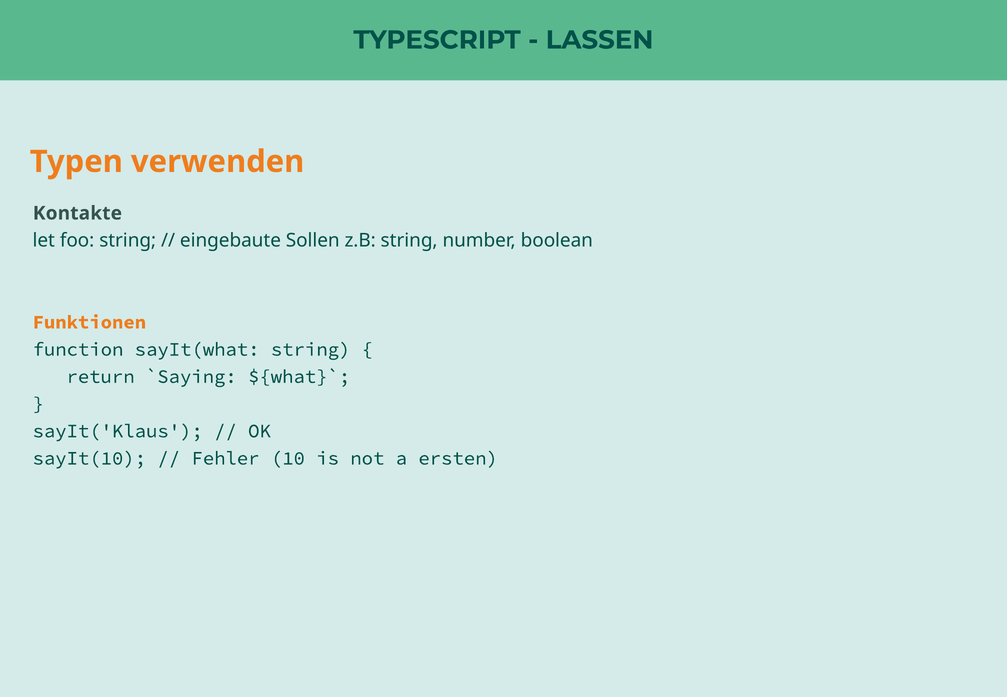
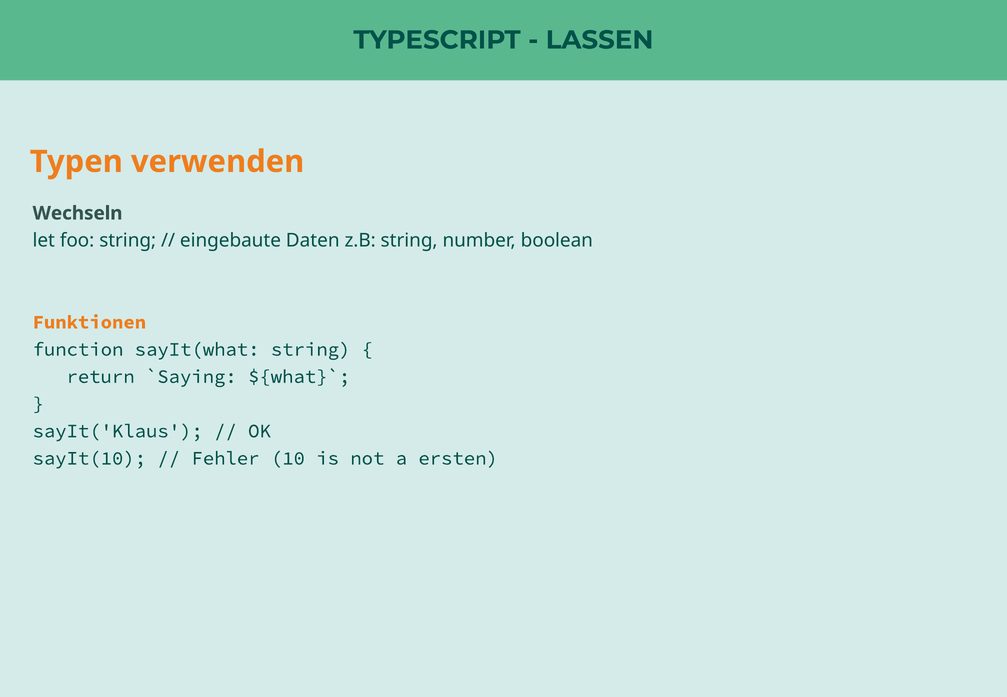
Kontakte: Kontakte -> Wechseln (78, 213)
Sollen: Sollen -> Daten (313, 241)
